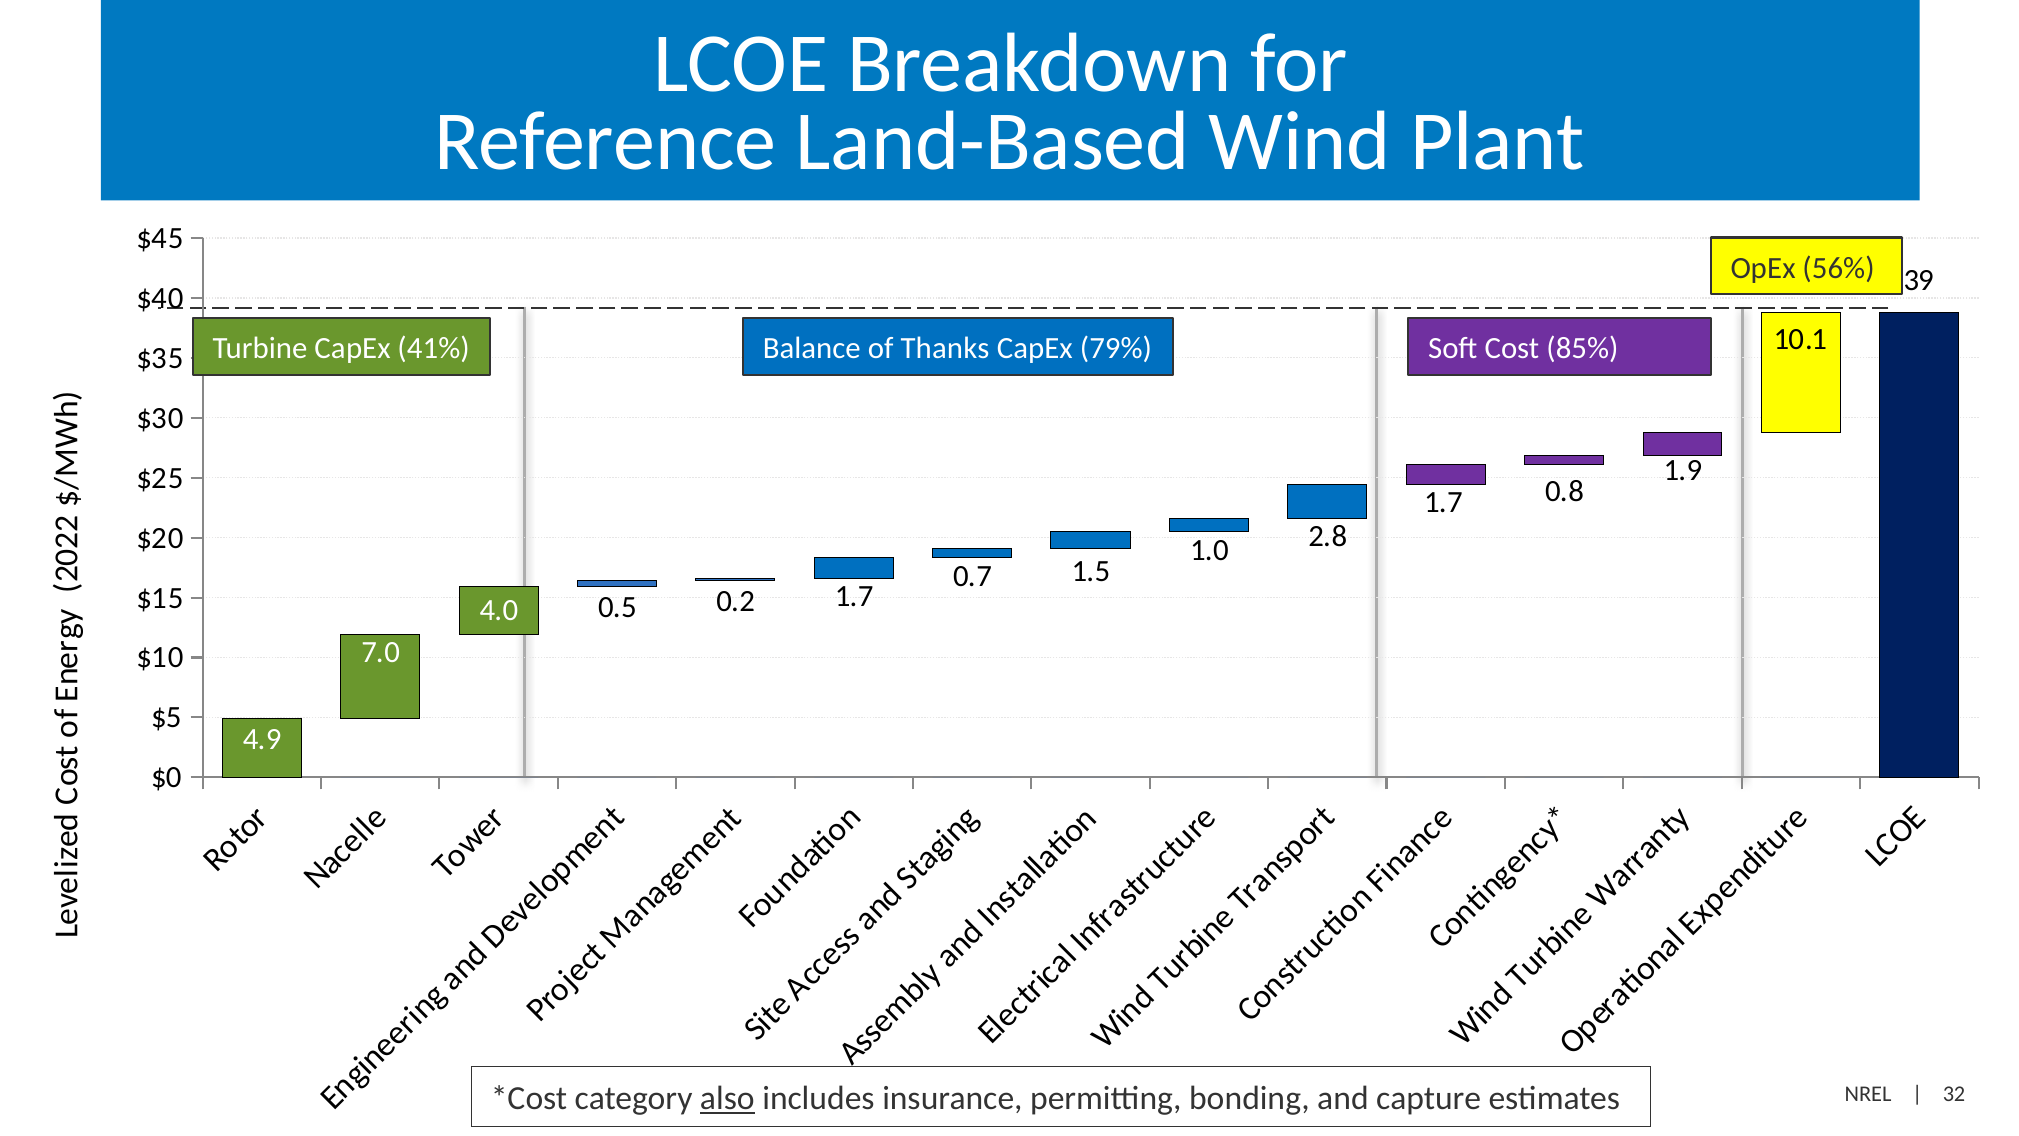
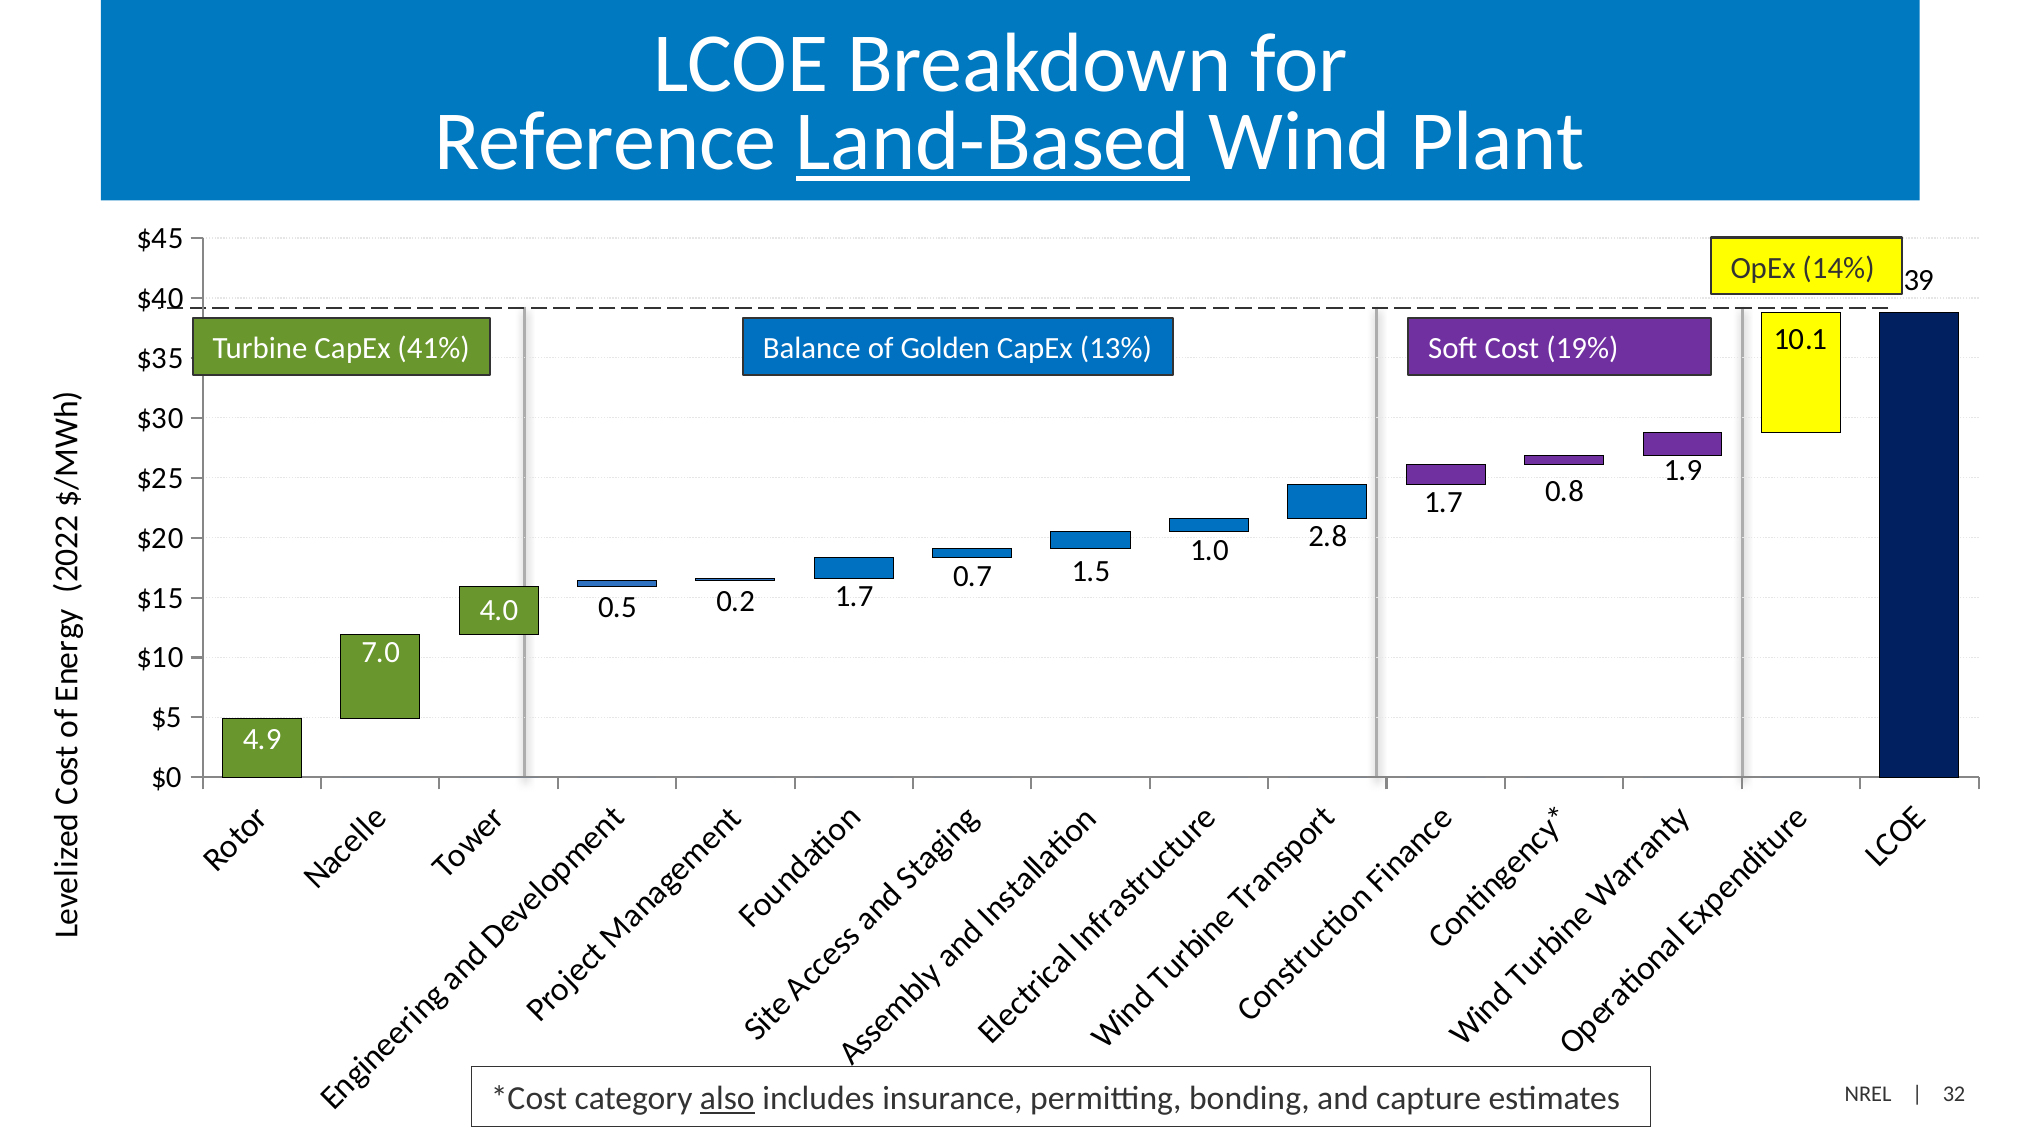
Land-Based underline: none -> present (993, 142)
56%: 56% -> 14% (1839, 268)
Thanks: Thanks -> Golden (945, 348)
79%: 79% -> 13% (1116, 348)
85%: 85% -> 19% (1582, 348)
